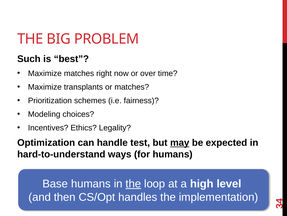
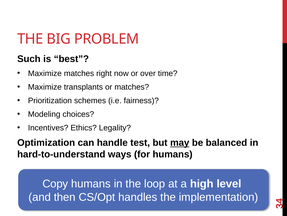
expected: expected -> balanced (226, 142)
Base: Base -> Copy (55, 183)
the underline: present -> none (133, 183)
